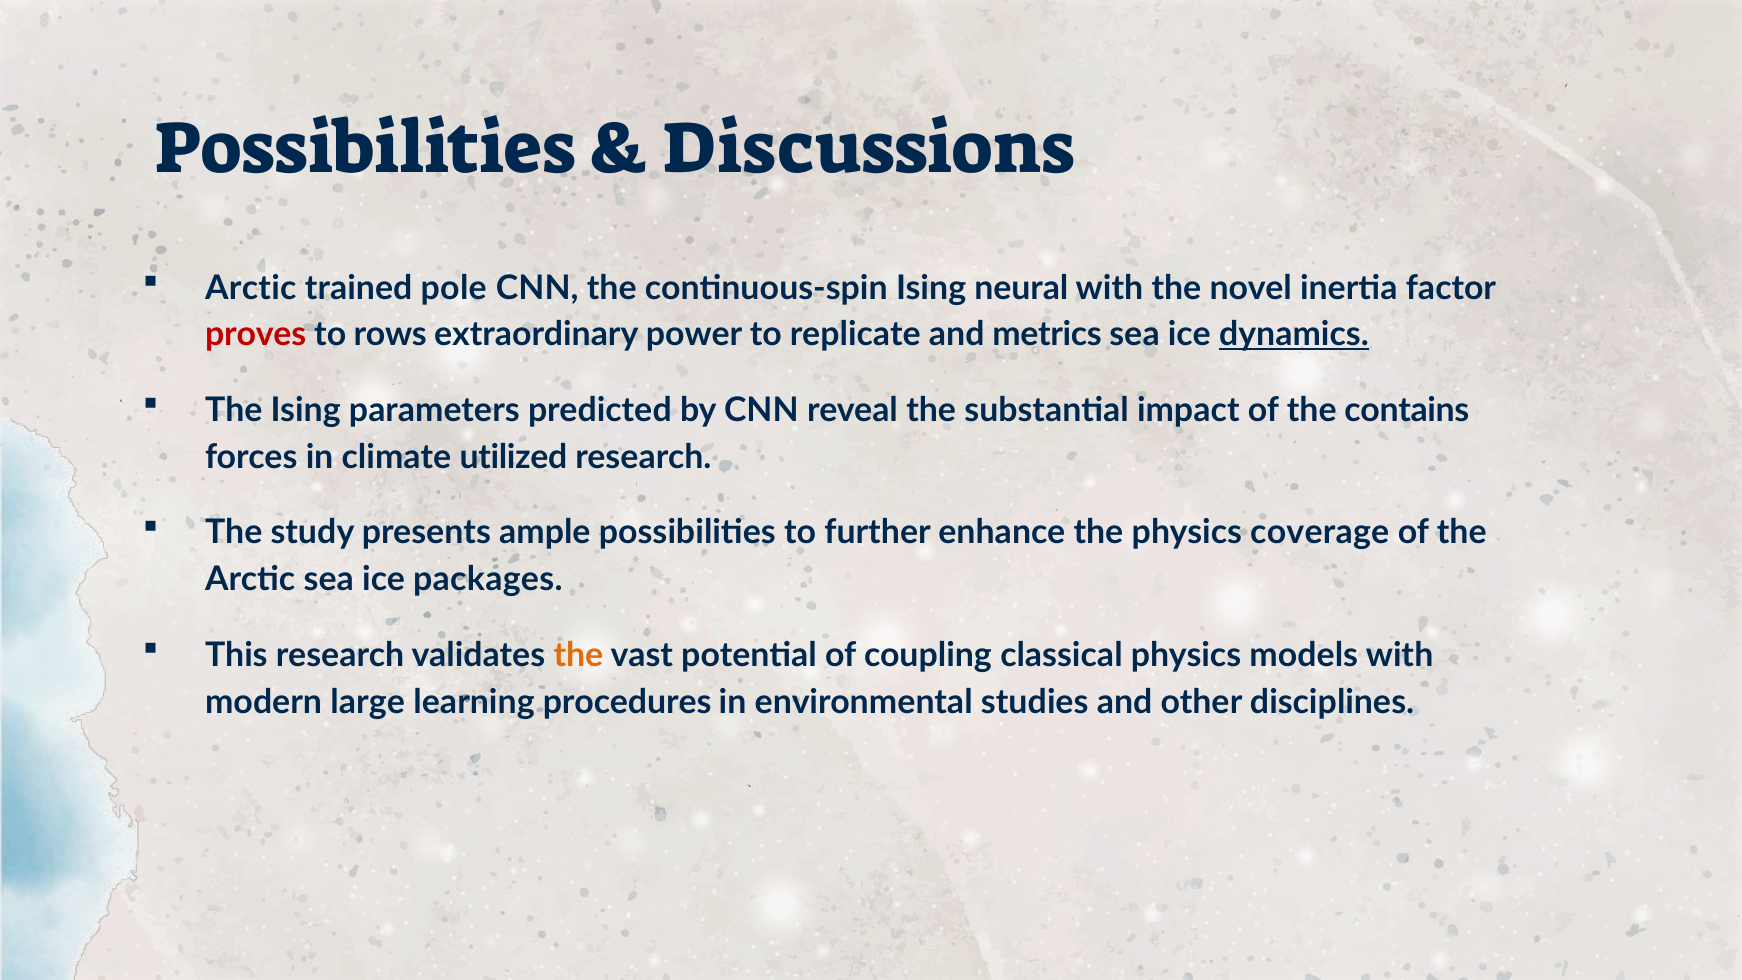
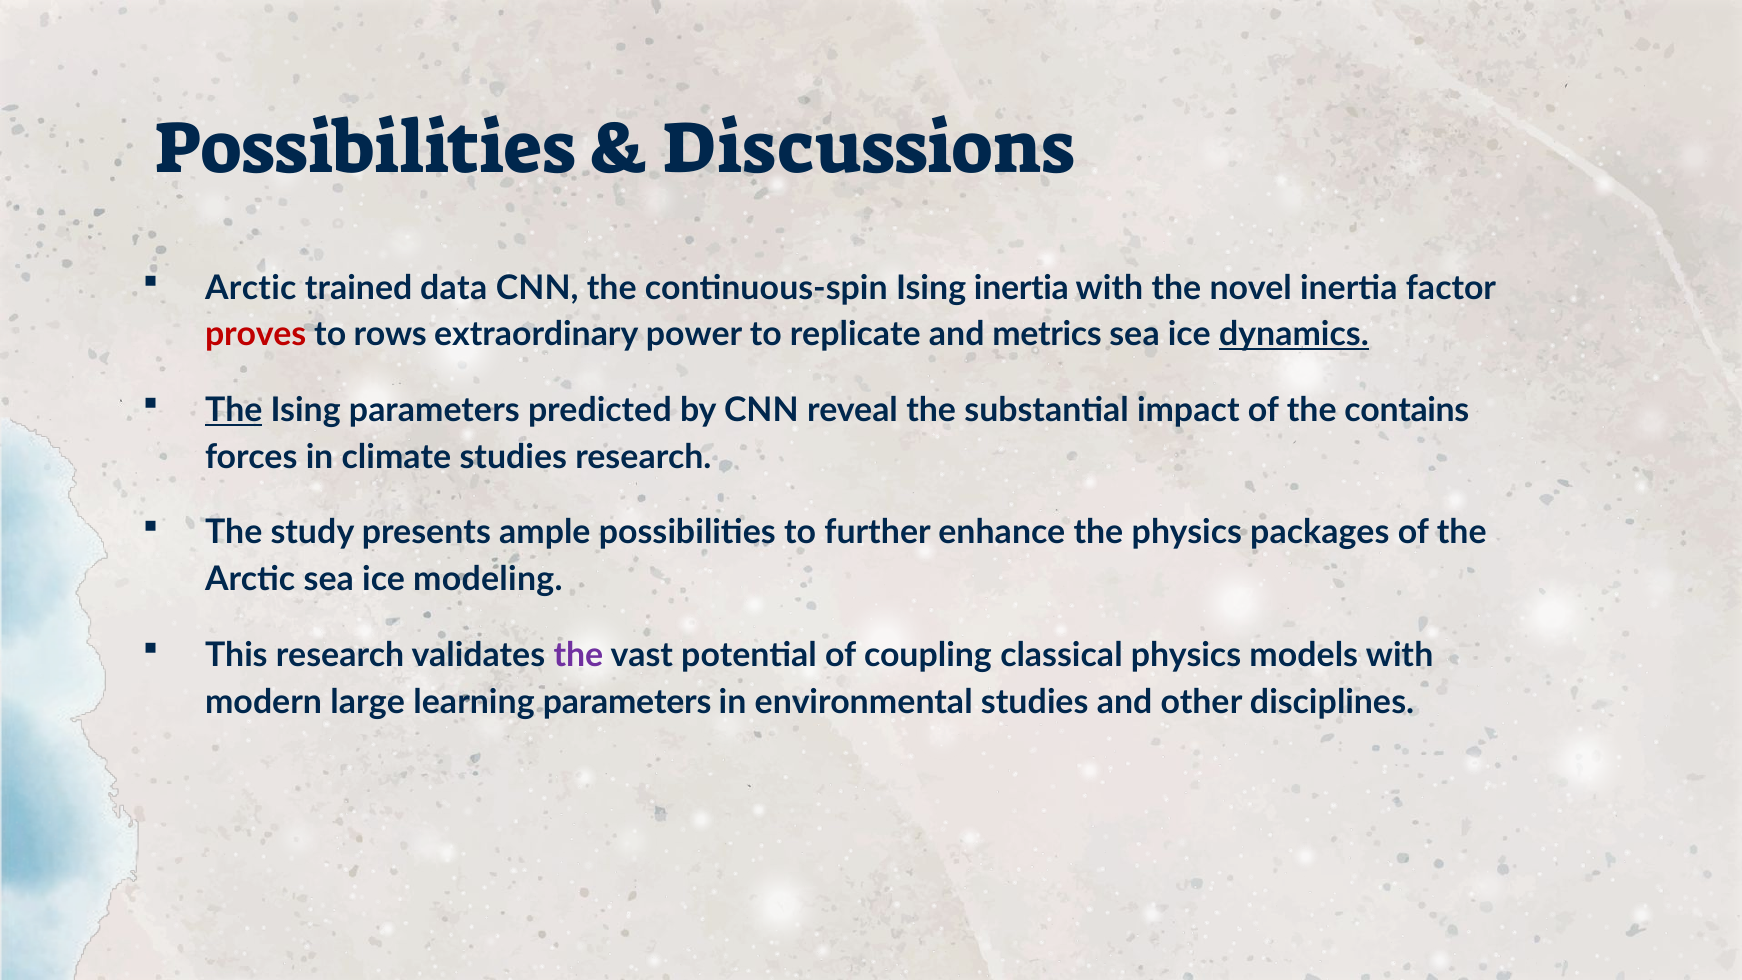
pole: pole -> data (454, 288)
Ising neural: neural -> inertia (1021, 288)
The underline: none -> present (234, 410)
climate utilized: utilized -> studies (513, 457)
coverage: coverage -> packages (1320, 533)
packages: packages -> modeling (488, 579)
the colour: orange -> purple (578, 655)
learning procedures: procedures -> parameters (627, 702)
